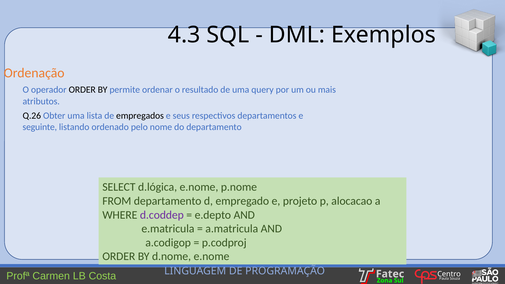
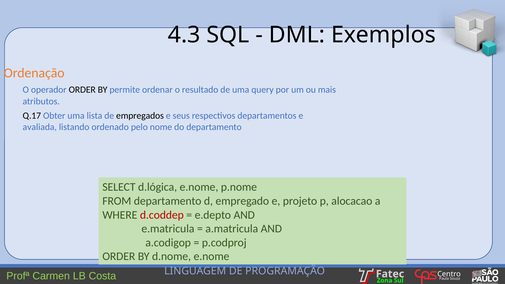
Q.26: Q.26 -> Q.17 (32, 116)
seguinte: seguinte -> avaliada (40, 127)
d.coddep colour: purple -> red (162, 215)
